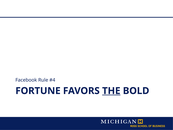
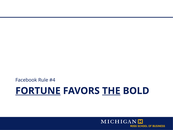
FORTUNE underline: none -> present (38, 91)
